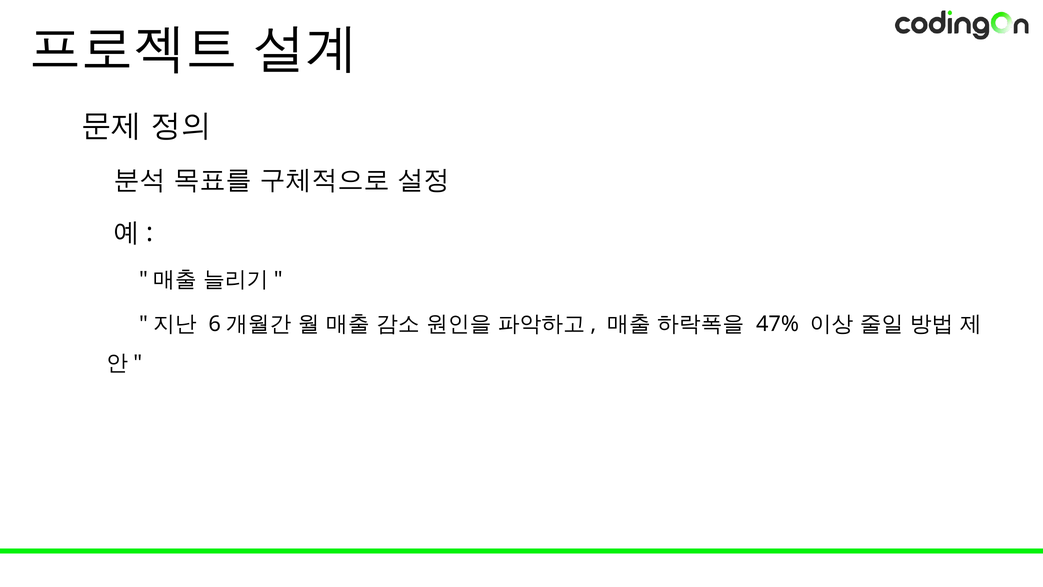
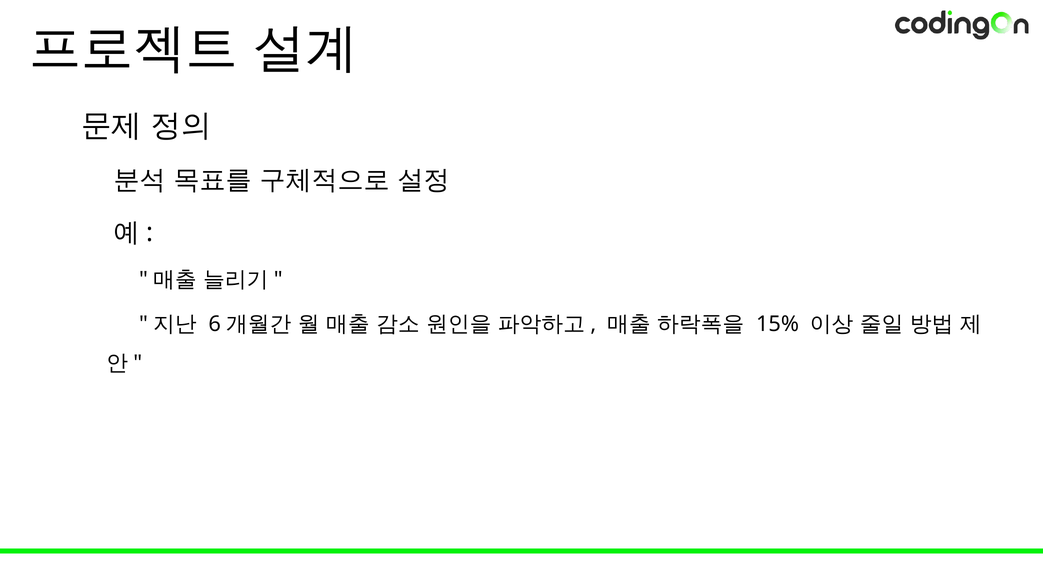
47%: 47% -> 15% (777, 324)
